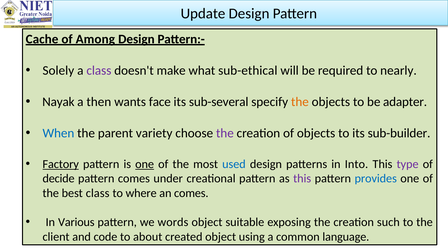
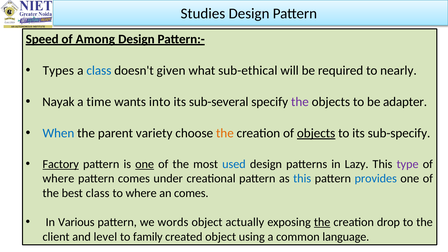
Update: Update -> Studies (203, 14)
Cache: Cache -> Speed (42, 39)
Solely: Solely -> Types (58, 70)
class colour: purple -> blue (99, 70)
make: make -> given (171, 70)
then: then -> time (99, 102)
face: face -> into (160, 102)
the colour: orange -> purple (300, 102)
the colour: purple -> orange (225, 133)
objects underline: none -> present (316, 133)
sub-builder: sub-builder -> sub-specify (399, 133)
Into: Into -> Lazy (357, 164)
decide: decide -> where (58, 179)
this colour: purple -> blue (302, 179)
suitable: suitable -> actually (245, 222)
the underline: none -> present (322, 222)
such: such -> drop (388, 222)
code: code -> level (105, 237)
about: about -> family (148, 237)
